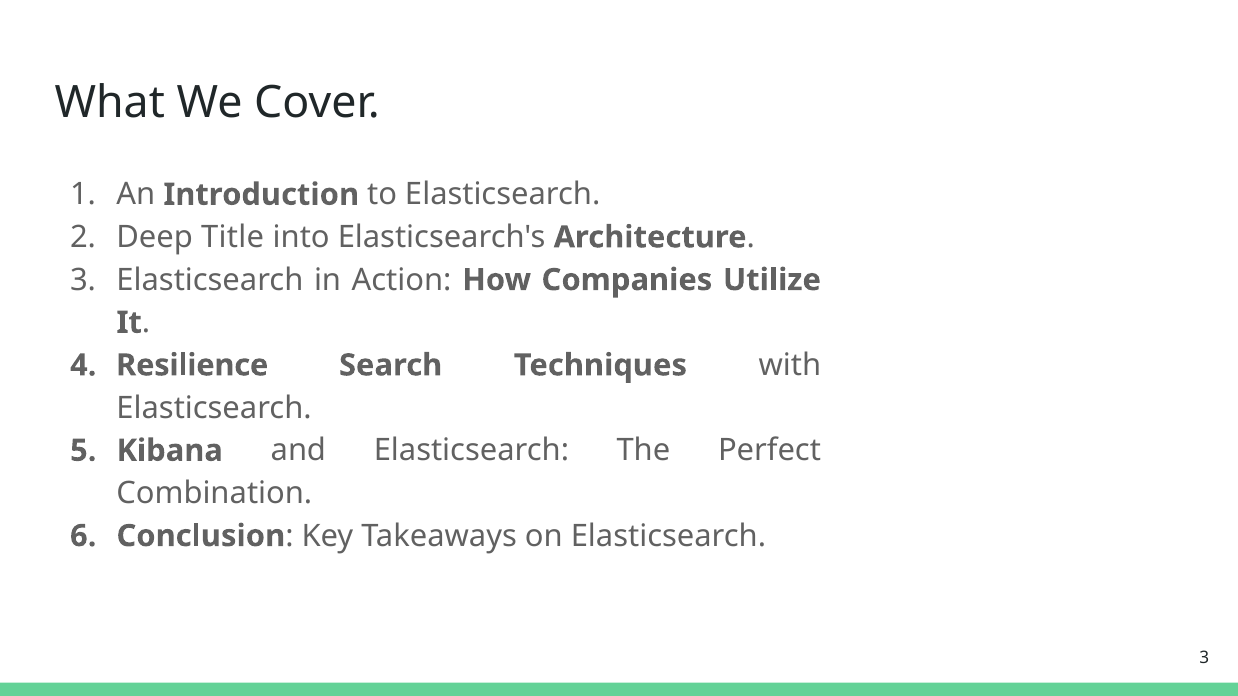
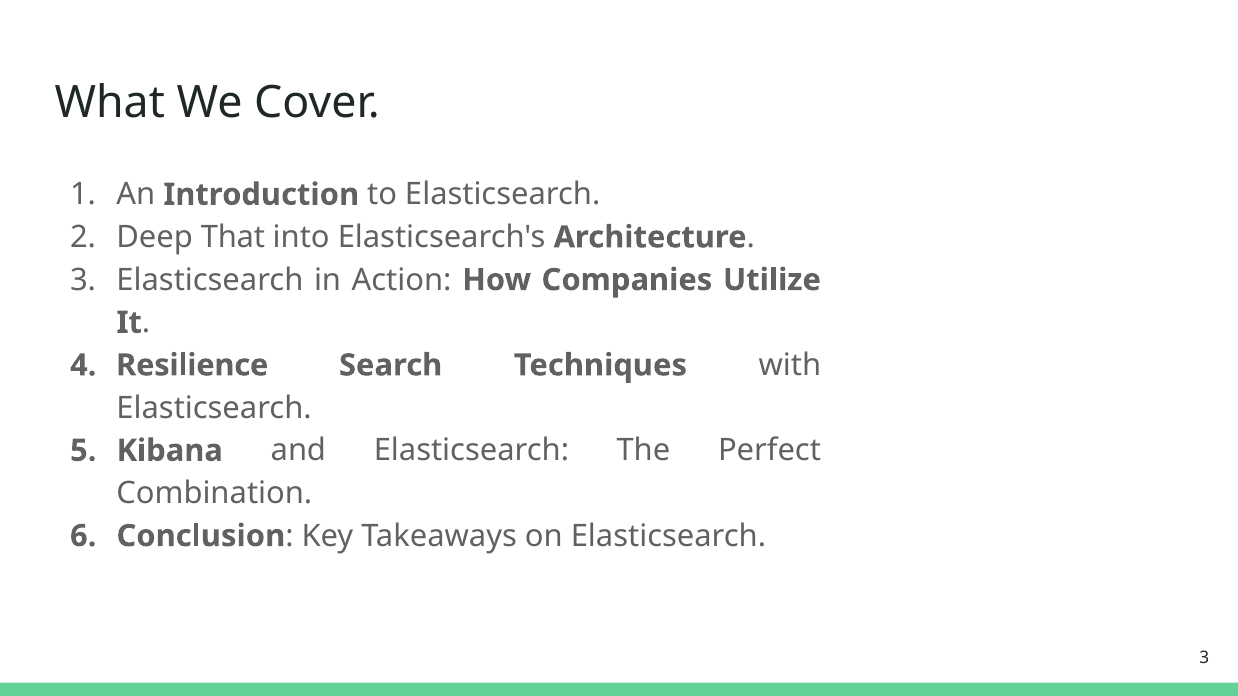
Title: Title -> That (233, 237)
